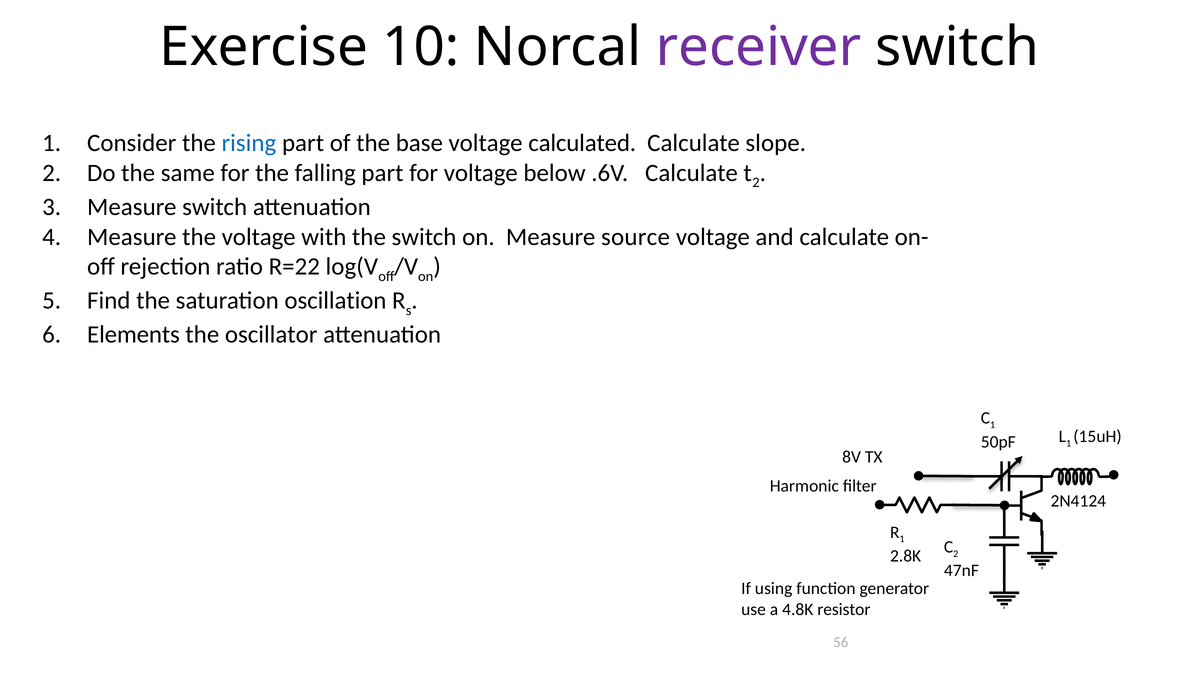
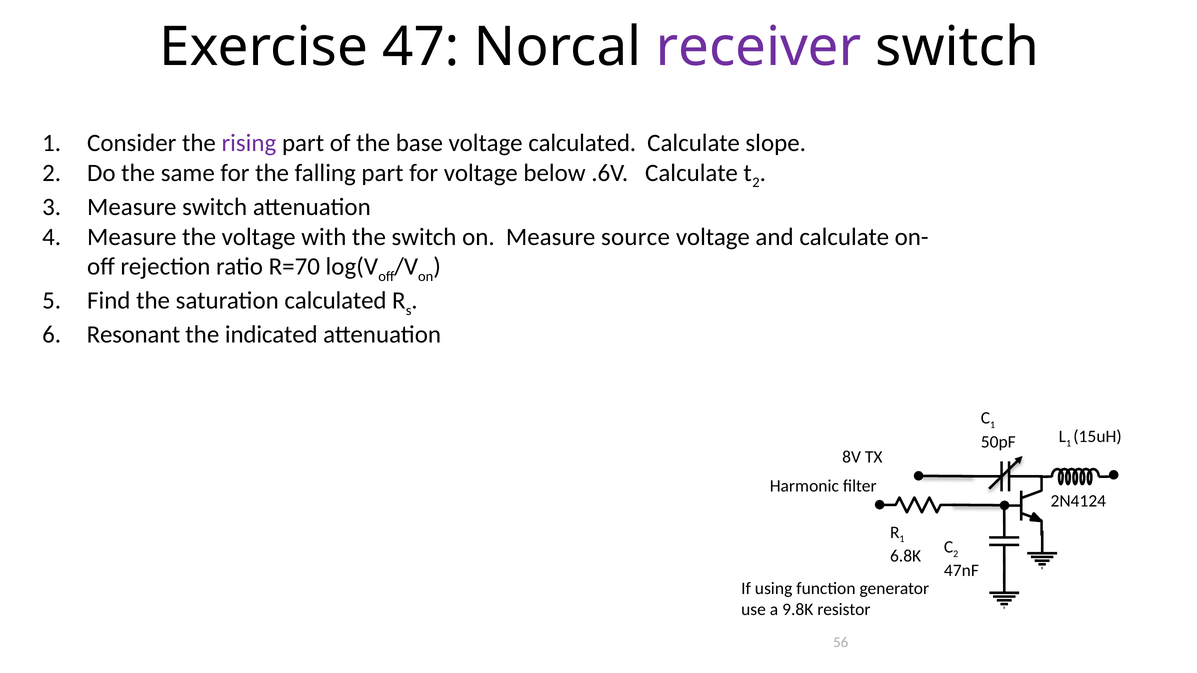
10: 10 -> 47 (421, 47)
rising colour: blue -> purple (249, 143)
R=22: R=22 -> R=70 (294, 267)
saturation oscillation: oscillation -> calculated (336, 301)
Elements: Elements -> Resonant (134, 335)
oscillator: oscillator -> indicated (271, 335)
2.8K: 2.8K -> 6.8K (906, 556)
4.8K: 4.8K -> 9.8K (798, 610)
